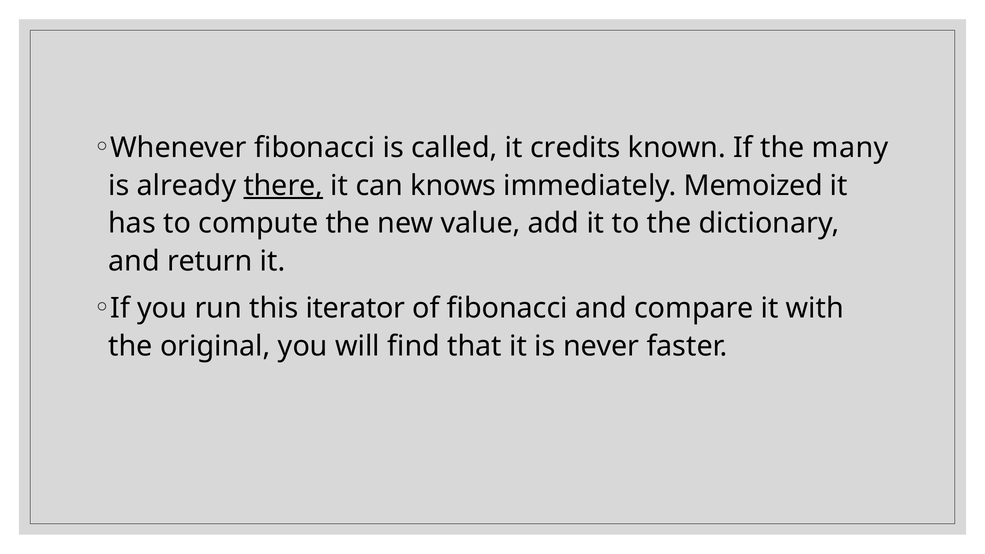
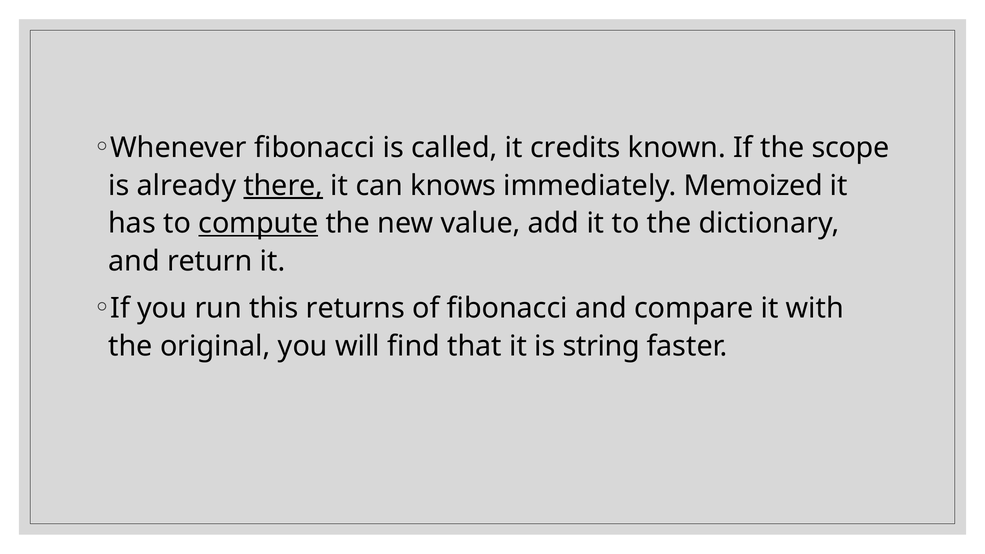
many: many -> scope (850, 148)
compute underline: none -> present (258, 224)
iterator: iterator -> returns (355, 308)
never: never -> string (601, 346)
